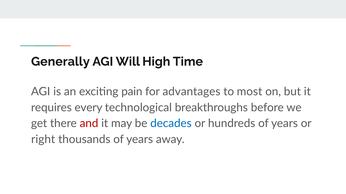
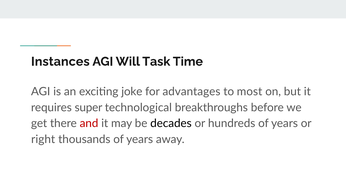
Generally: Generally -> Instances (60, 62)
High: High -> Task (156, 62)
pain: pain -> joke (132, 92)
every: every -> super (88, 108)
decades colour: blue -> black (171, 124)
